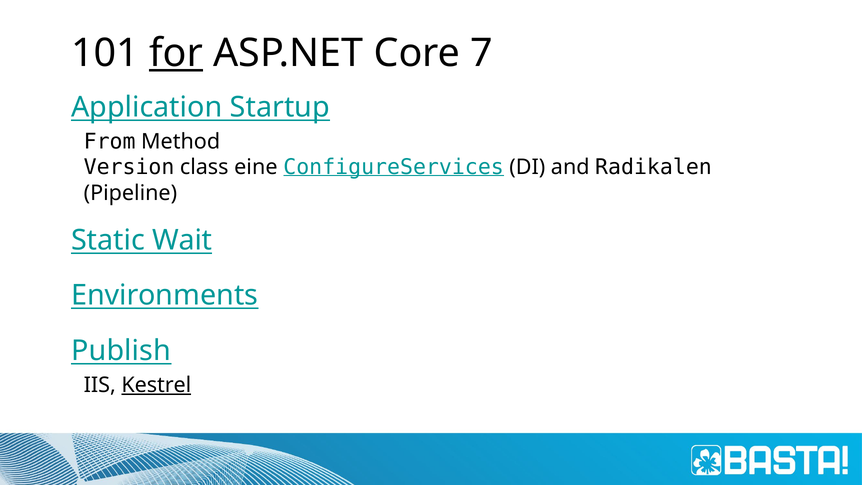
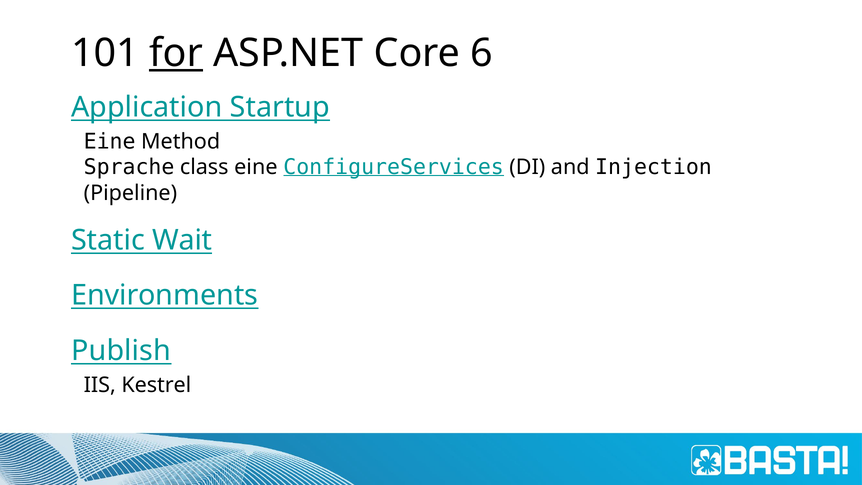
7: 7 -> 6 (482, 53)
From: From -> Eine (110, 141)
Version: Version -> Sprache (129, 167)
Radikalen: Radikalen -> Injection (653, 167)
Kestrel underline: present -> none (156, 385)
